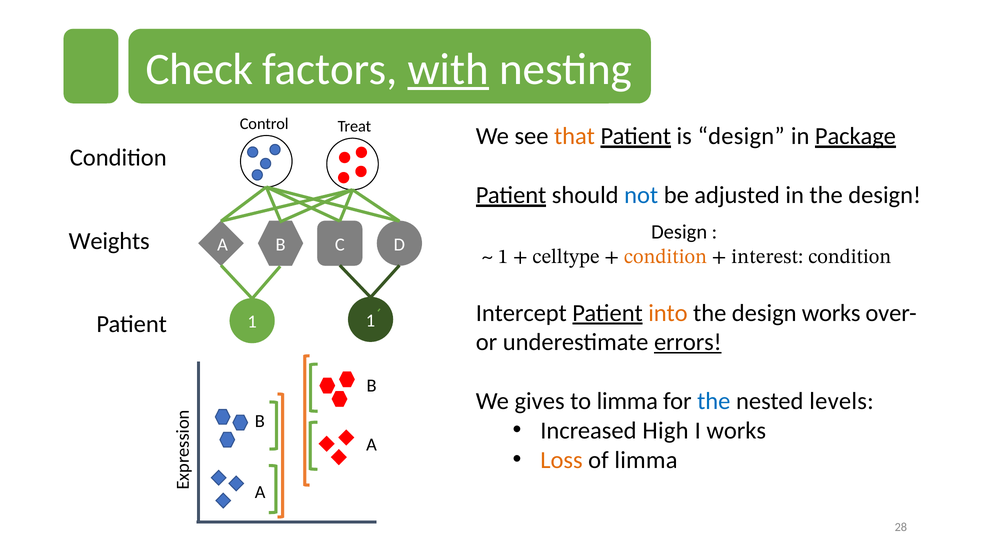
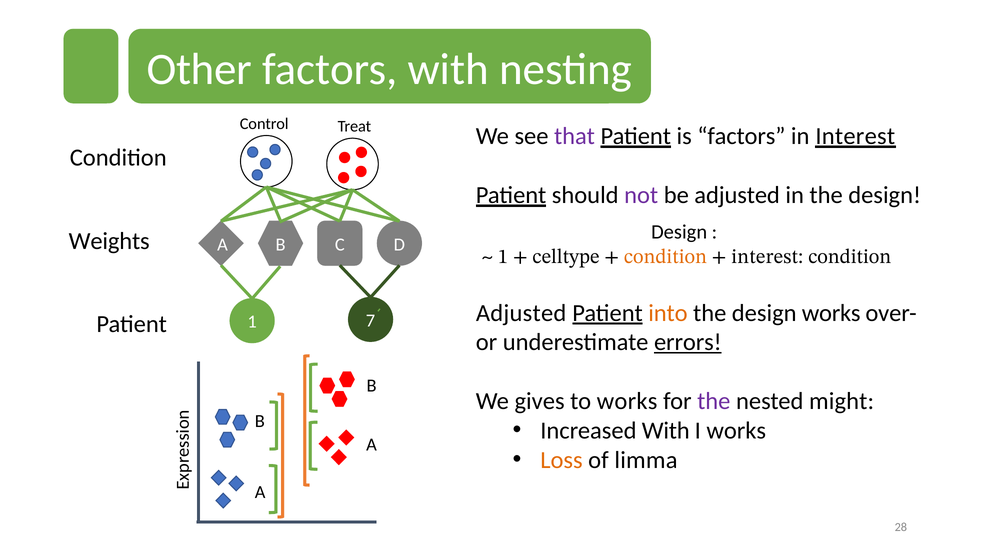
Check: Check -> Other (199, 69)
with underline: present -> none (448, 69)
that colour: orange -> purple (574, 136)
is design: design -> factors (741, 136)
in Package: Package -> Interest (855, 136)
not colour: blue -> purple (641, 195)
Intercept: Intercept -> Adjusted (521, 313)
1 1: 1 -> 7 (371, 321)
to limma: limma -> works (627, 402)
the colour: blue -> purple (714, 402)
levels: levels -> might (842, 402)
Increased High: High -> With (666, 431)
